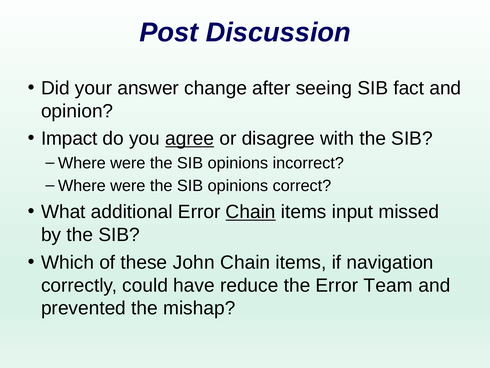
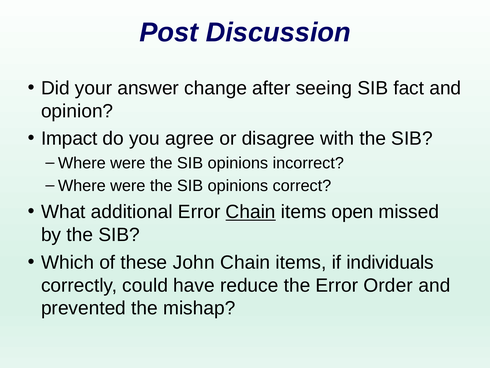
agree underline: present -> none (190, 138)
input: input -> open (353, 212)
navigation: navigation -> individuals (390, 262)
Team: Team -> Order (388, 285)
